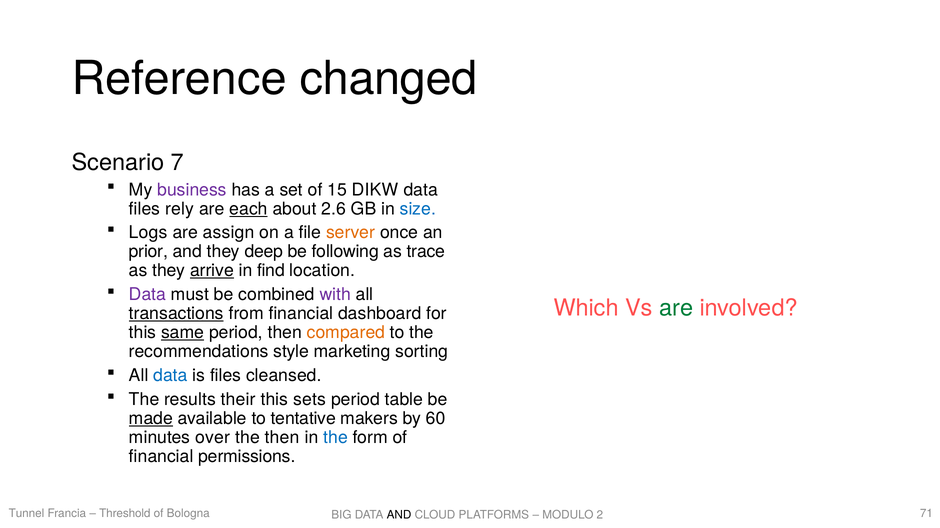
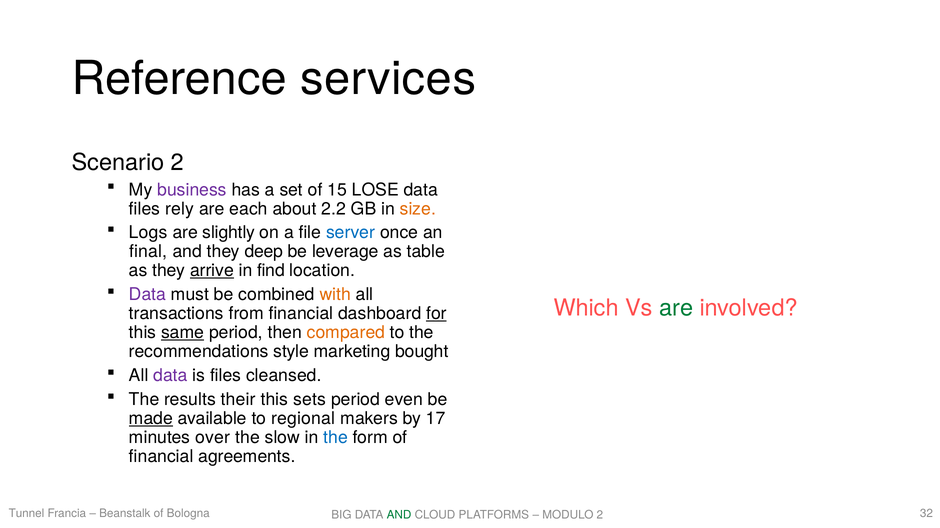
changed: changed -> services (388, 79)
Scenario 7: 7 -> 2 (177, 163)
DIKW: DIKW -> LOSE (375, 190)
each underline: present -> none (249, 209)
2.6: 2.6 -> 2.2 (334, 209)
size colour: blue -> orange (418, 209)
assign: assign -> slightly (229, 233)
server colour: orange -> blue (351, 233)
prior: prior -> final (148, 252)
following: following -> leverage (345, 252)
trace: trace -> table (426, 252)
with colour: purple -> orange (335, 295)
transactions underline: present -> none (176, 314)
for underline: none -> present (436, 314)
sorting: sorting -> bought (422, 352)
data colour: blue -> purple (170, 376)
table: table -> even (404, 400)
tentative: tentative -> regional (303, 419)
60: 60 -> 17 (436, 419)
the then: then -> slow (282, 438)
permissions: permissions -> agreements (247, 457)
Threshold: Threshold -> Beanstalk (125, 514)
71: 71 -> 32 (926, 514)
AND colour: black -> green (399, 515)
